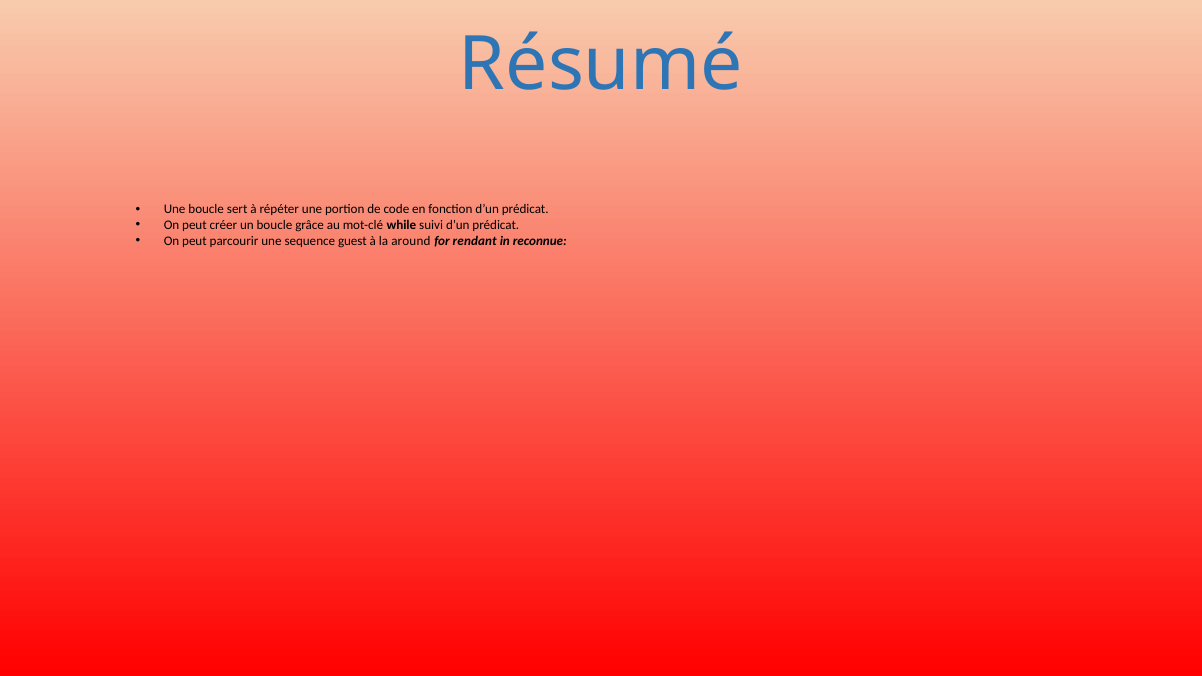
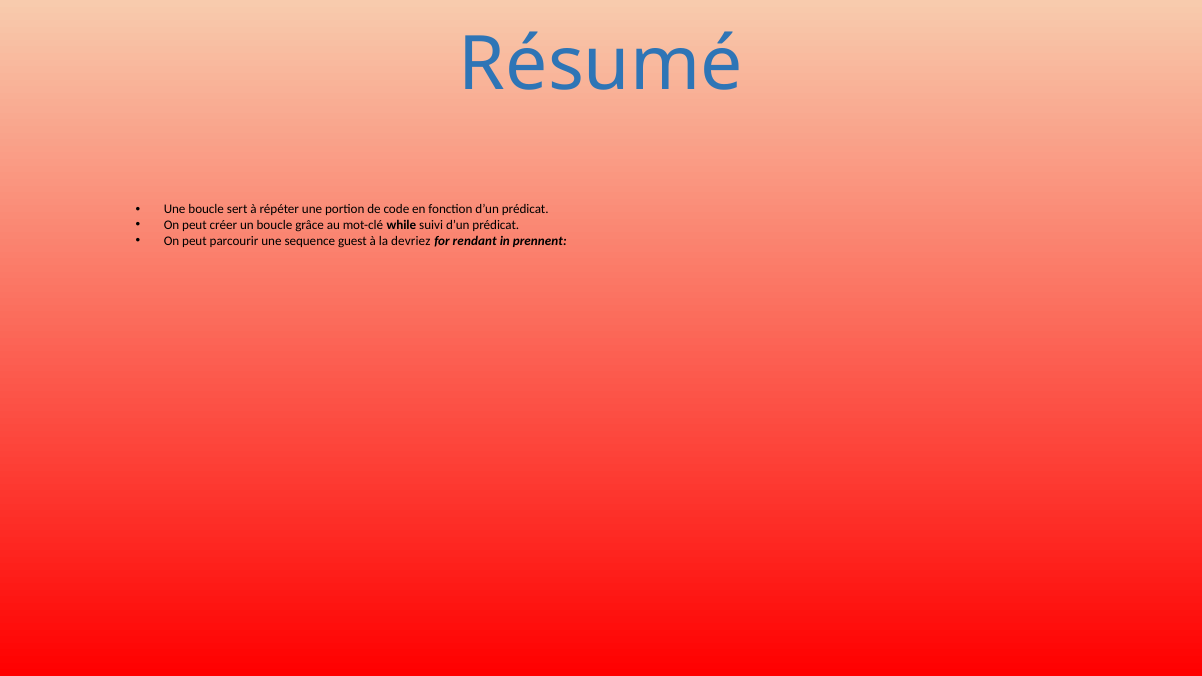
around: around -> devriez (411, 241)
reconnue: reconnue -> prennent (540, 241)
